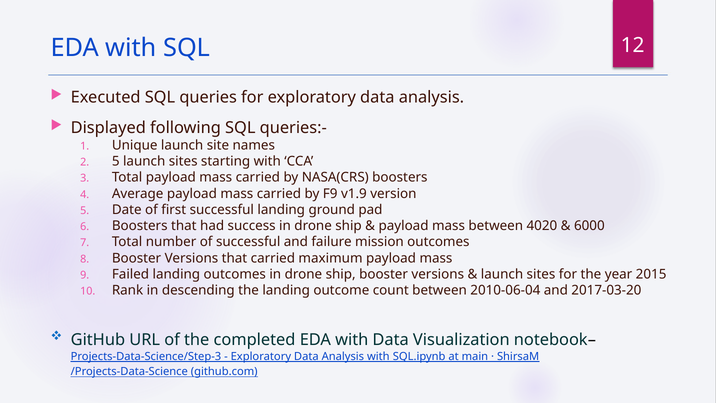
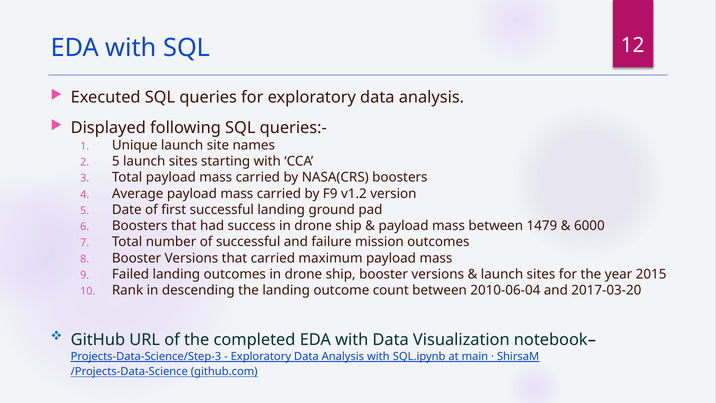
v1.9: v1.9 -> v1.2 (354, 194)
4020: 4020 -> 1479 (542, 226)
